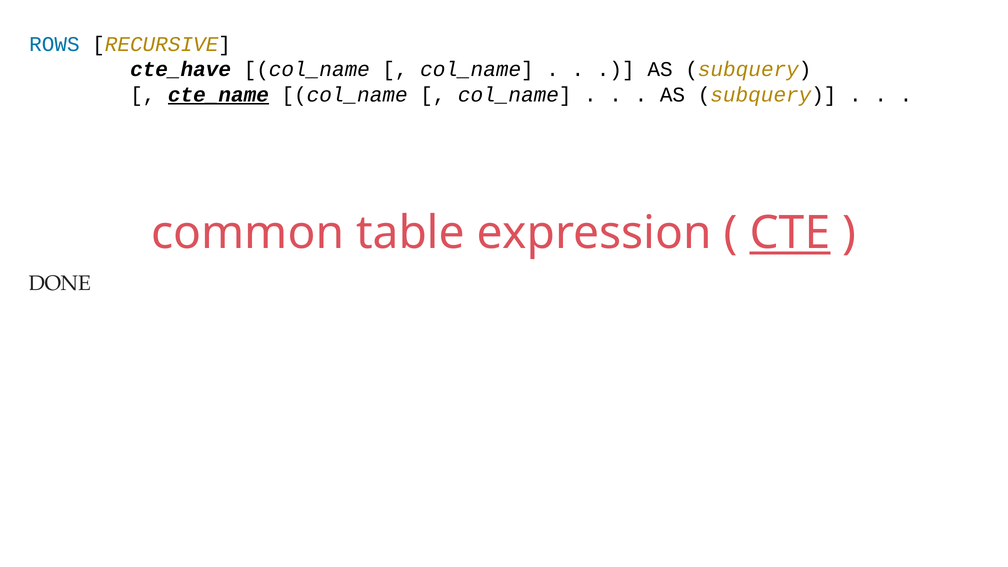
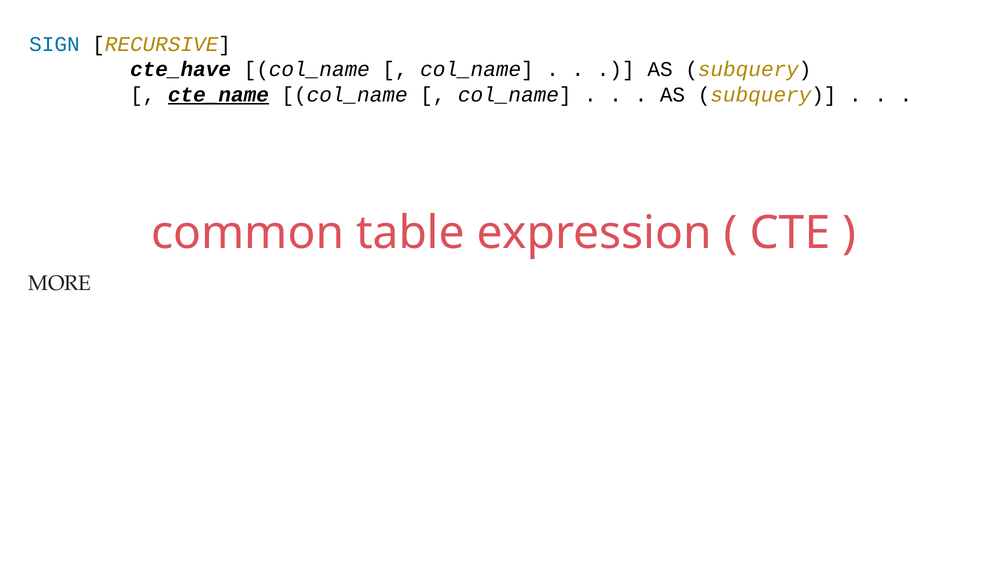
ROWS: ROWS -> SIGN (54, 44)
CTE underline: present -> none (790, 233)
DONE: DONE -> MORE (60, 283)
